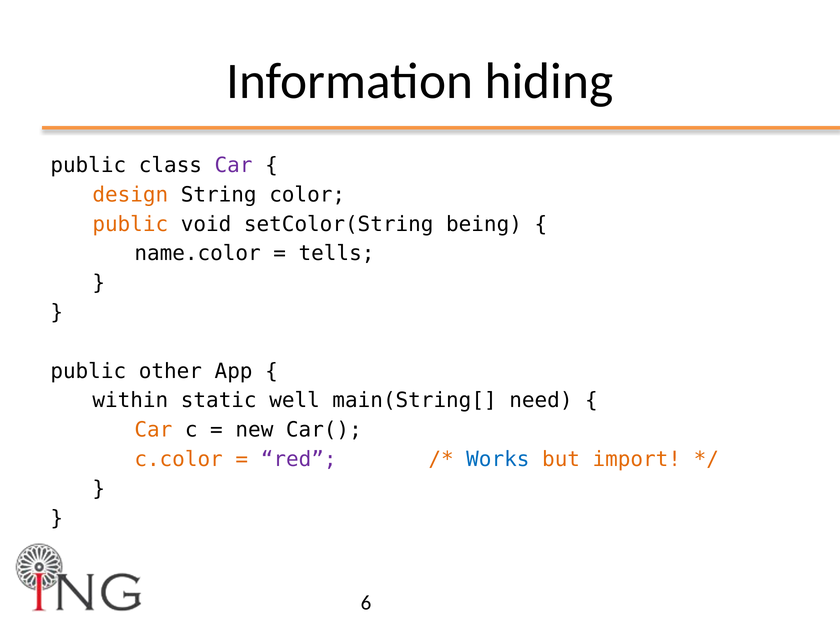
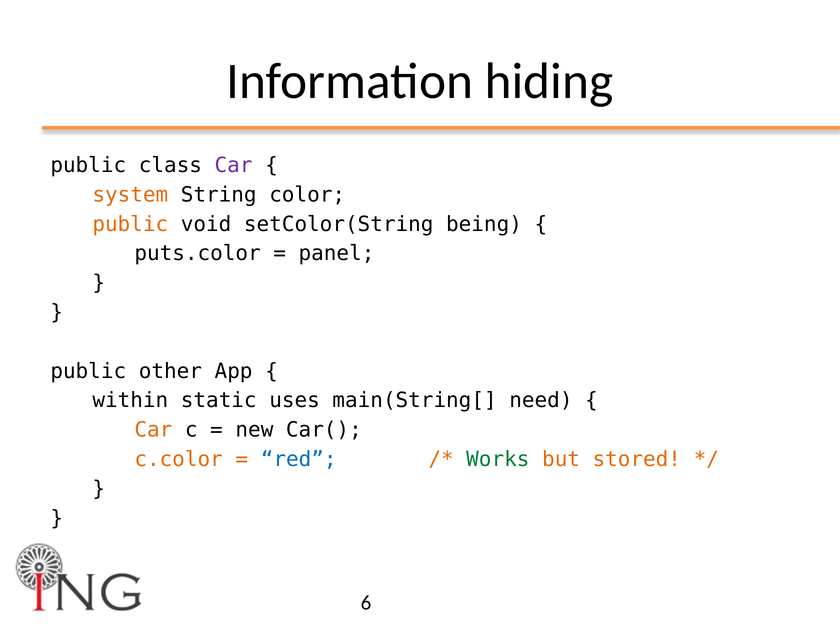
design: design -> system (130, 195)
name.color: name.color -> puts.color (198, 253)
tells: tells -> panel (336, 253)
well: well -> uses (295, 400)
red colour: purple -> blue (299, 459)
Works colour: blue -> green (498, 459)
import: import -> stored (637, 459)
